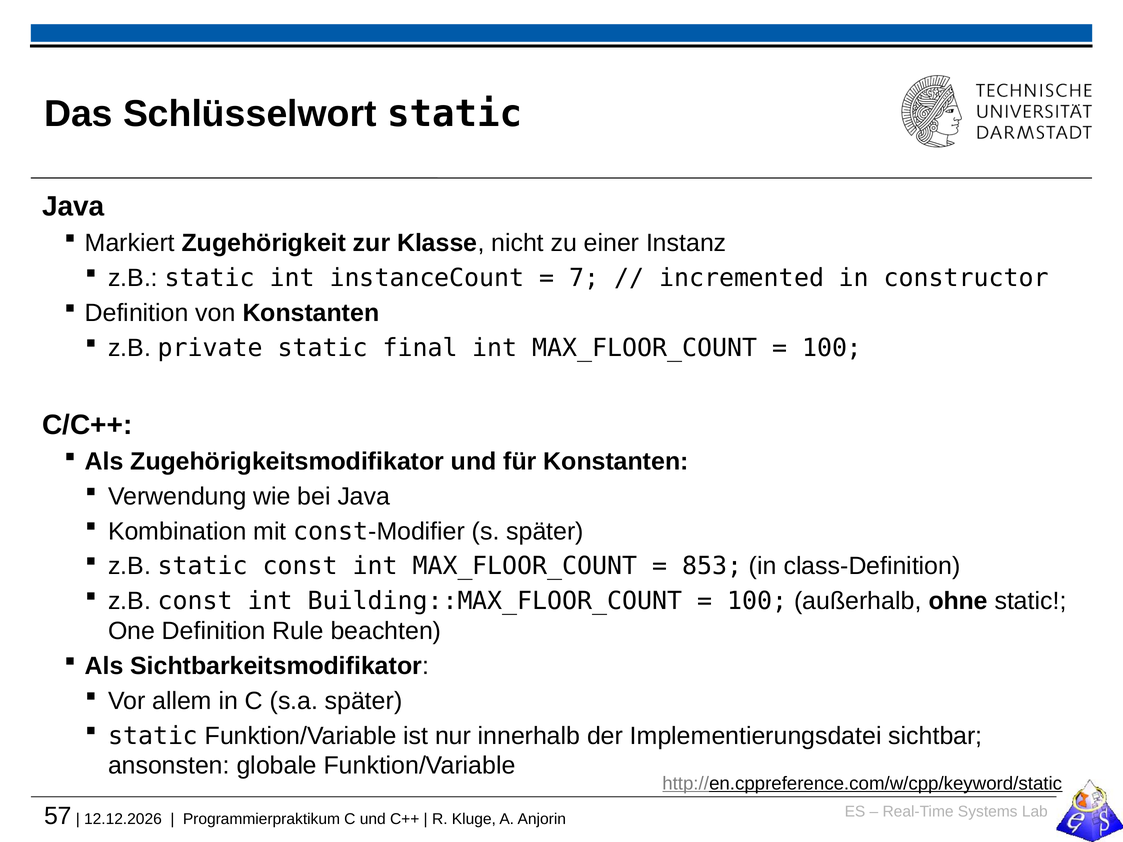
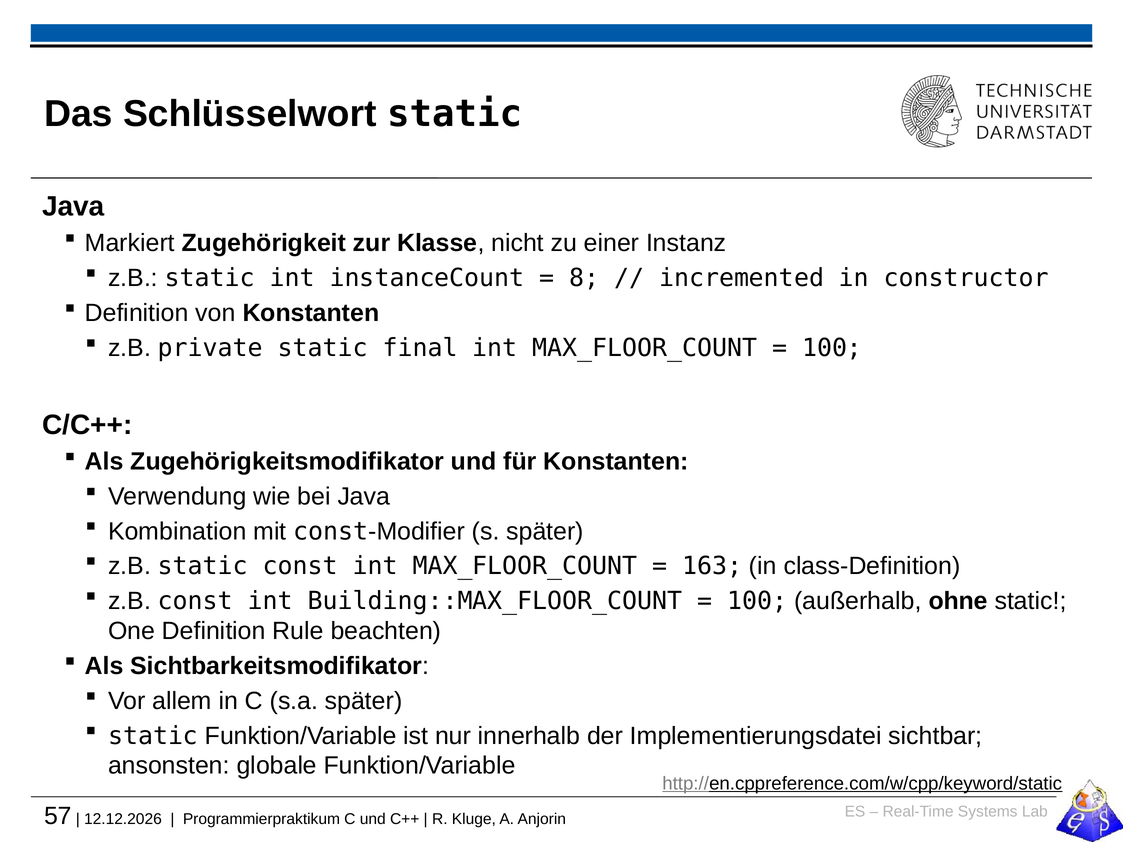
7: 7 -> 8 (584, 278)
853: 853 -> 163 (712, 566)
